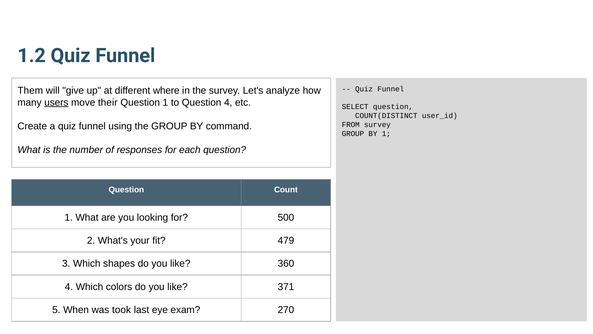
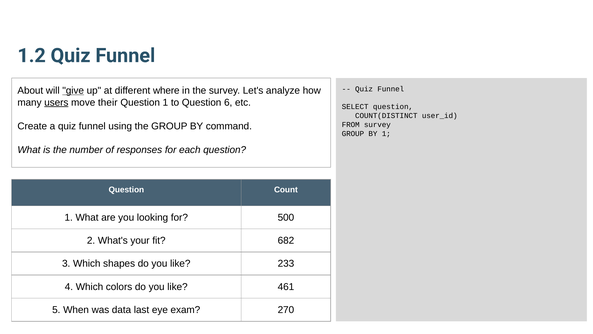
Them: Them -> About (30, 90)
give underline: none -> present (73, 90)
Question 4: 4 -> 6 (228, 102)
479: 479 -> 682 (286, 240)
360: 360 -> 233 (286, 263)
371: 371 -> 461 (286, 286)
took: took -> data (122, 310)
